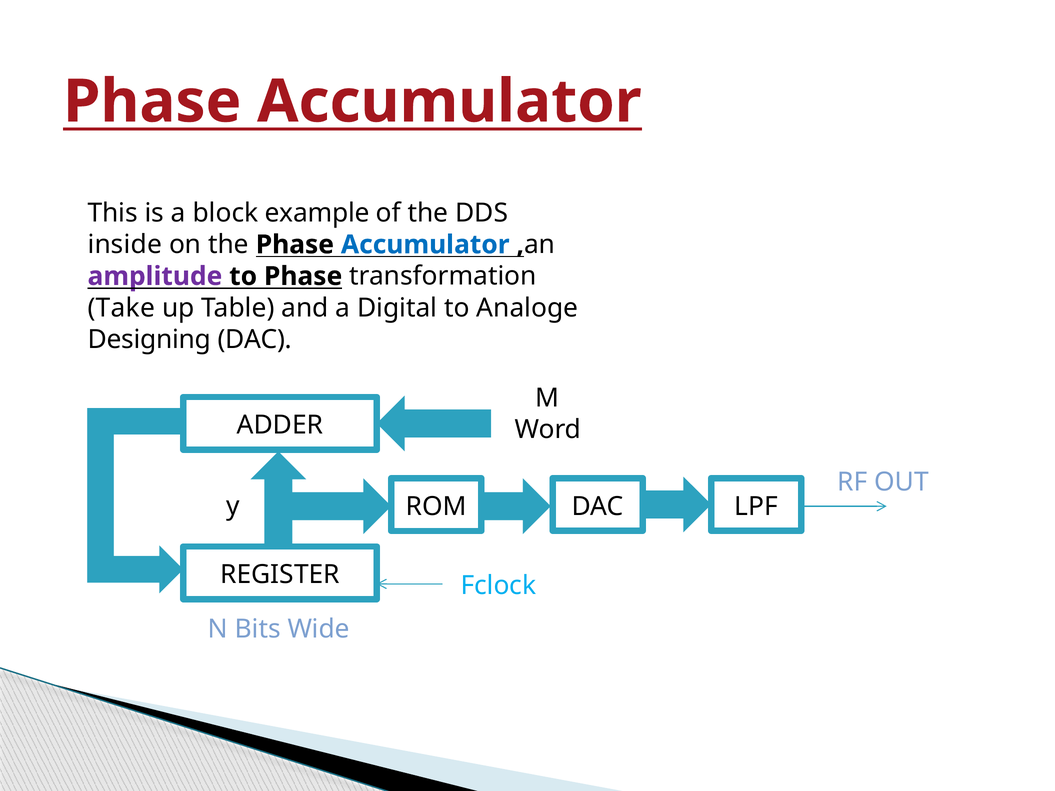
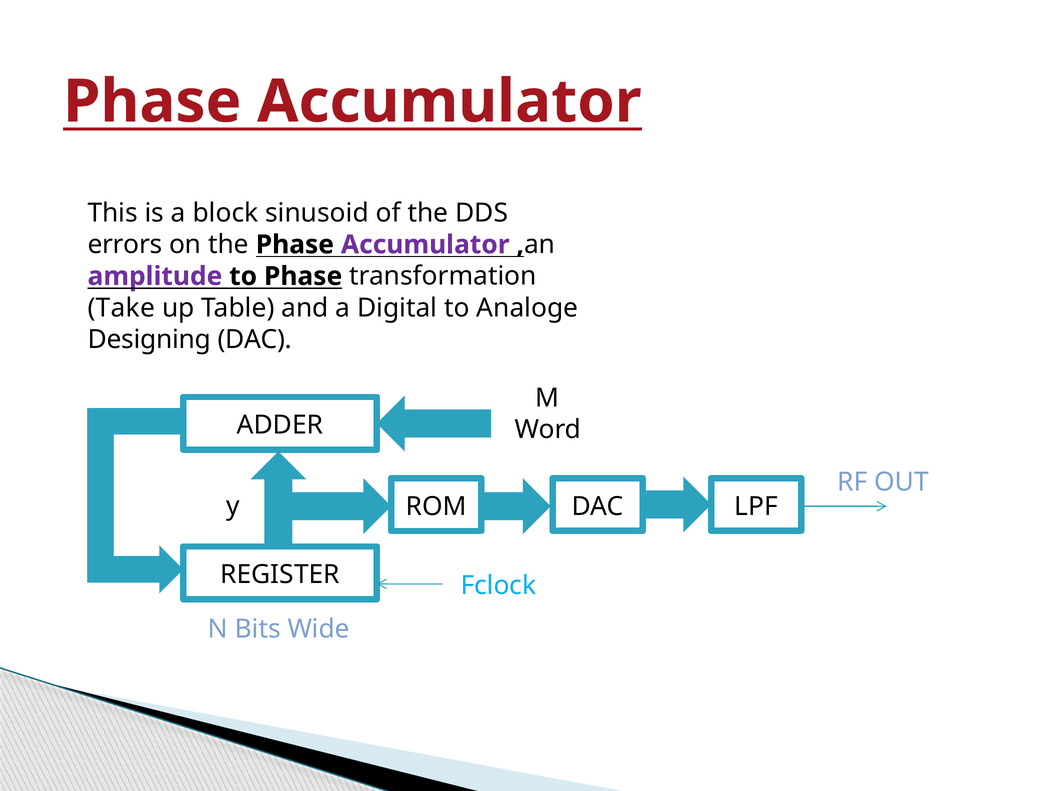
example: example -> sinusoid (317, 213)
inside: inside -> errors (125, 245)
Accumulator colour: blue -> purple (425, 245)
